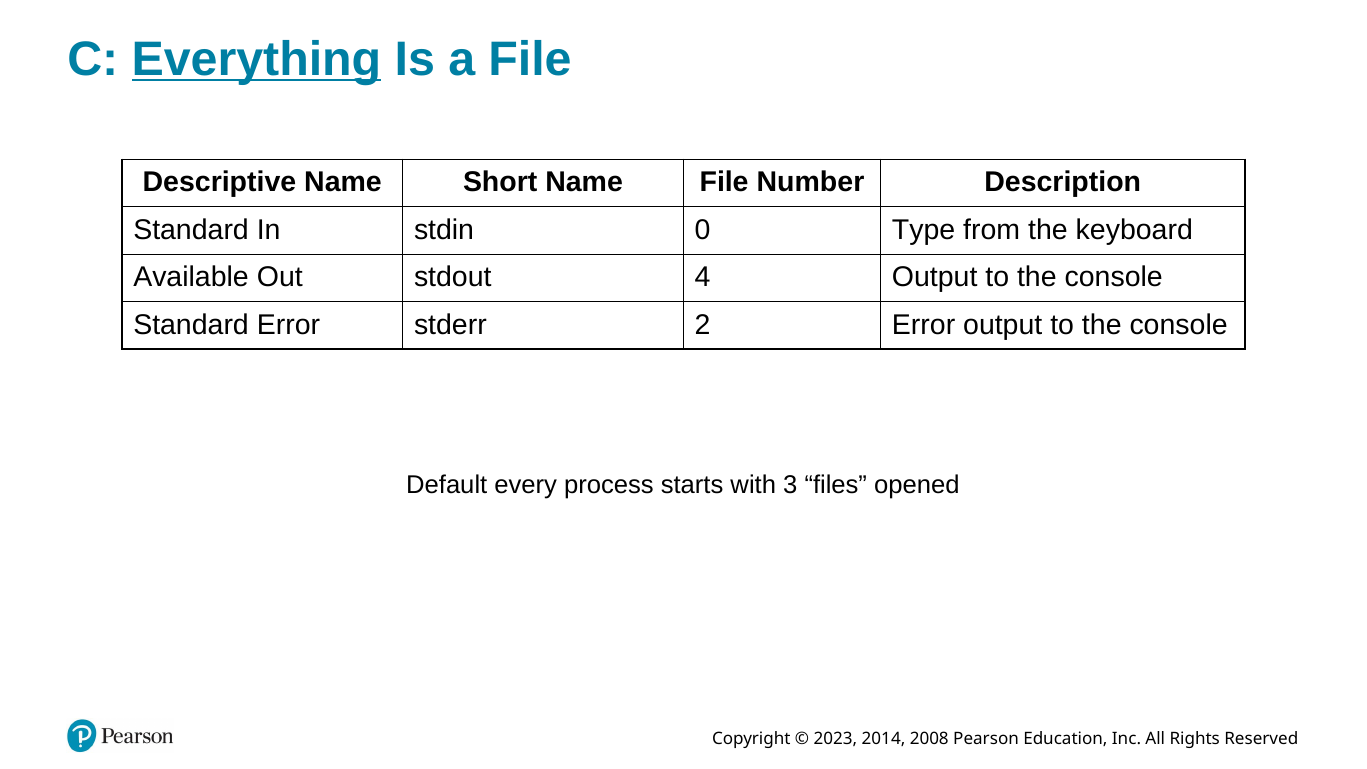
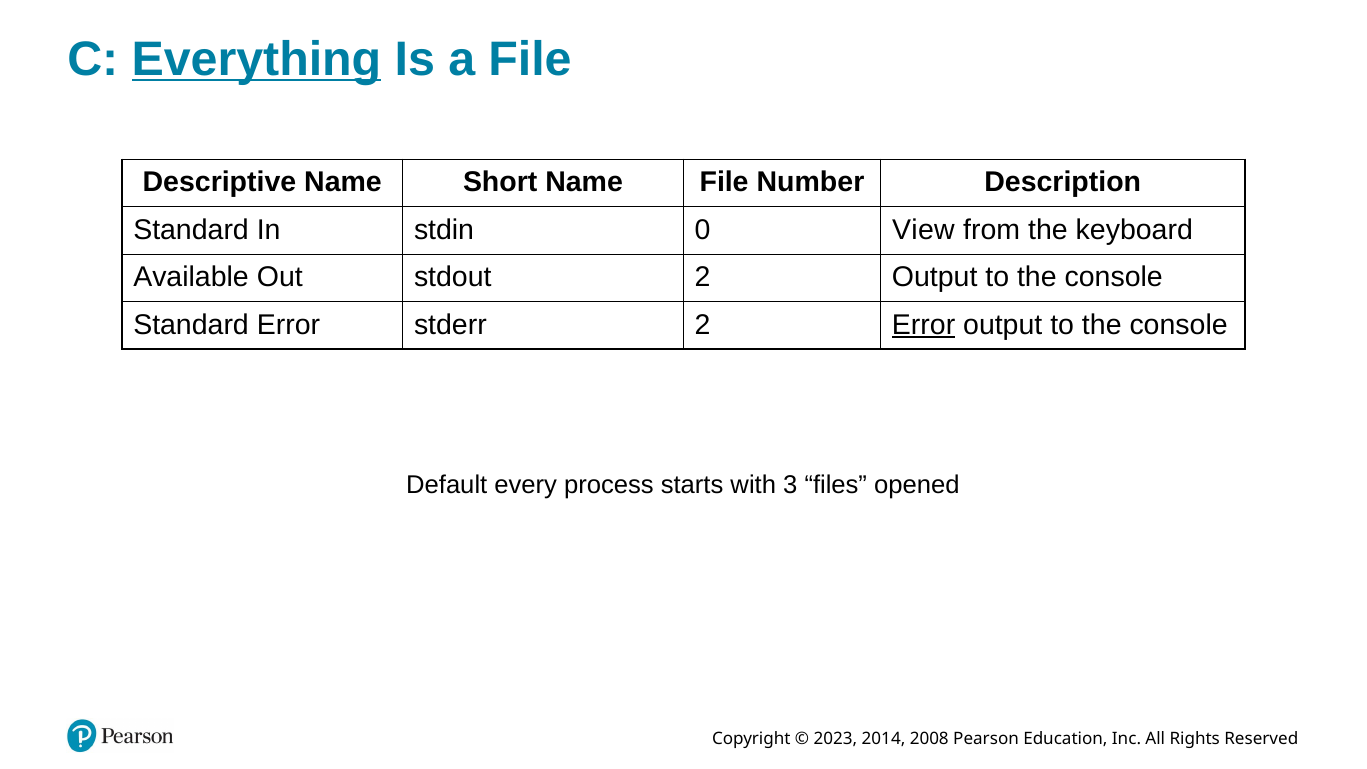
Type: Type -> View (923, 230)
stdout 4: 4 -> 2 (703, 277)
Error underline: none -> present (924, 325)
